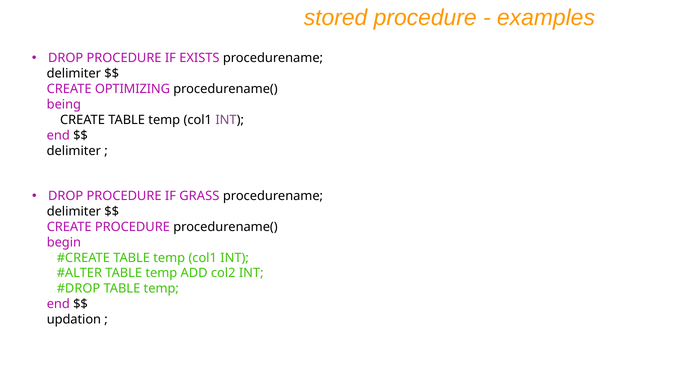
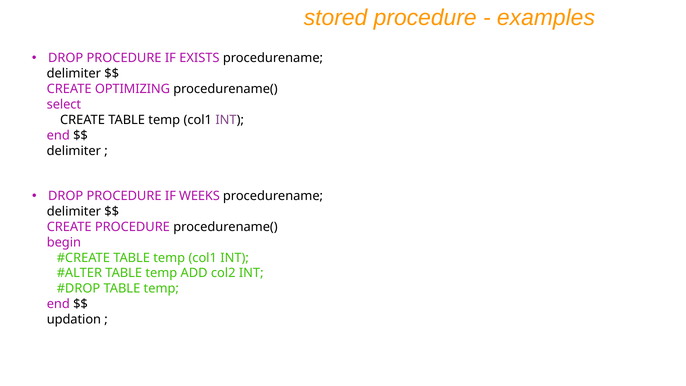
being: being -> select (64, 104)
GRASS: GRASS -> WEEKS (199, 196)
